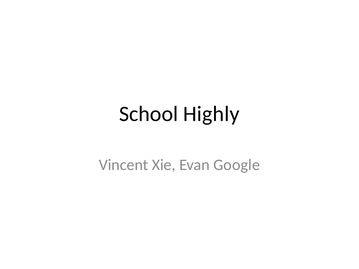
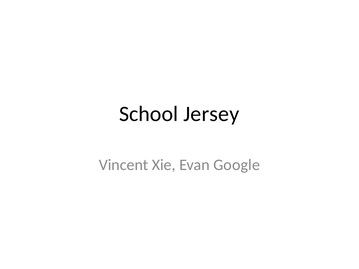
Highly: Highly -> Jersey (211, 114)
